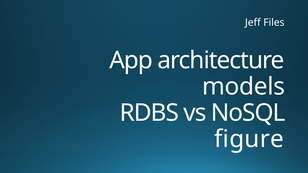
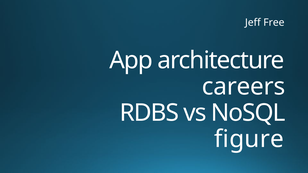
Files: Files -> Free (274, 23)
models: models -> careers (244, 87)
